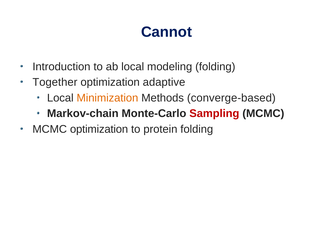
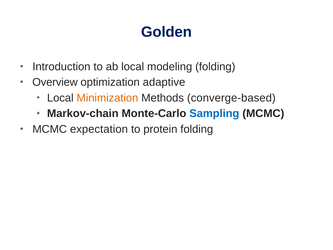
Cannot: Cannot -> Golden (166, 32)
Together: Together -> Overview (55, 82)
Sampling colour: red -> blue (214, 113)
MCMC optimization: optimization -> expectation (99, 129)
